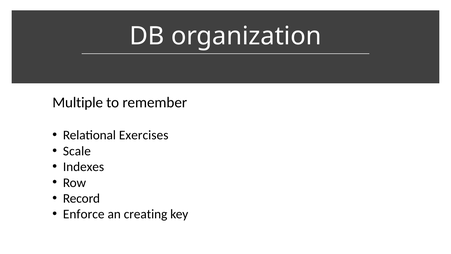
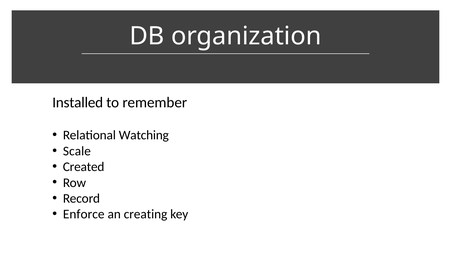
Multiple: Multiple -> Installed (78, 102)
Exercises: Exercises -> Watching (144, 135)
Indexes: Indexes -> Created (84, 167)
